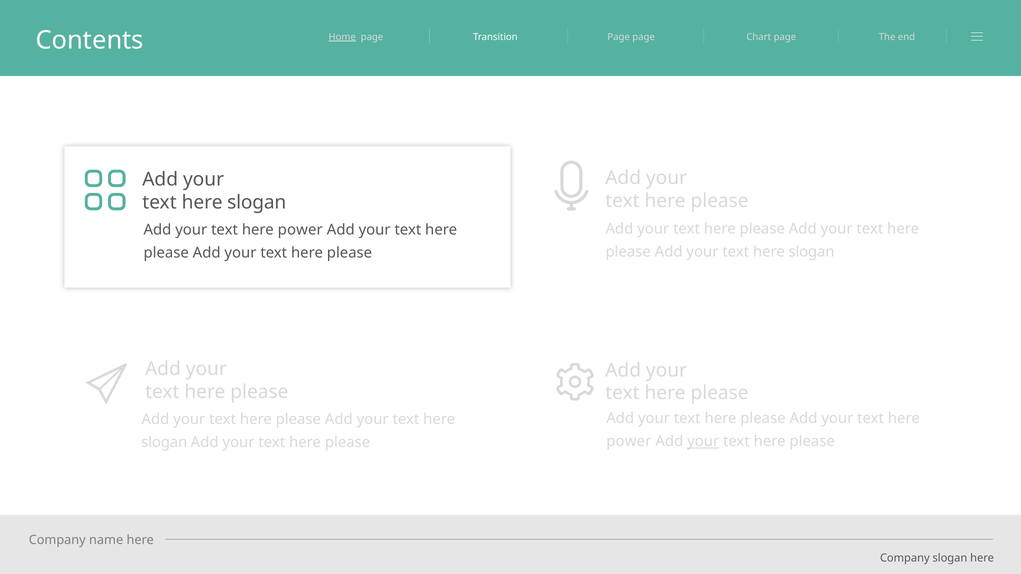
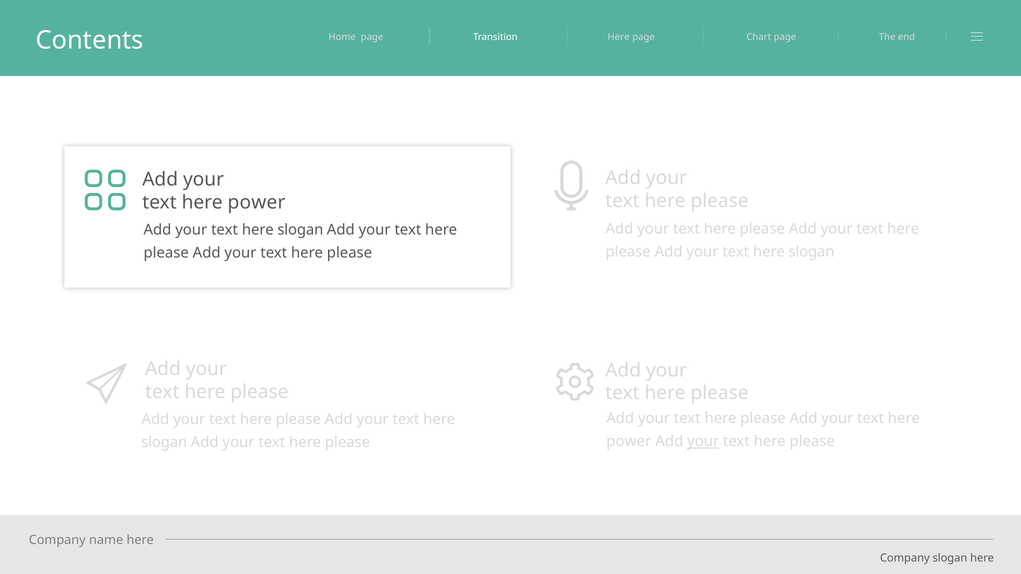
Home underline: present -> none (342, 37)
Transition Page: Page -> Here (619, 37)
slogan: slogan -> power (257, 203)
power: power -> slogan (300, 230)
